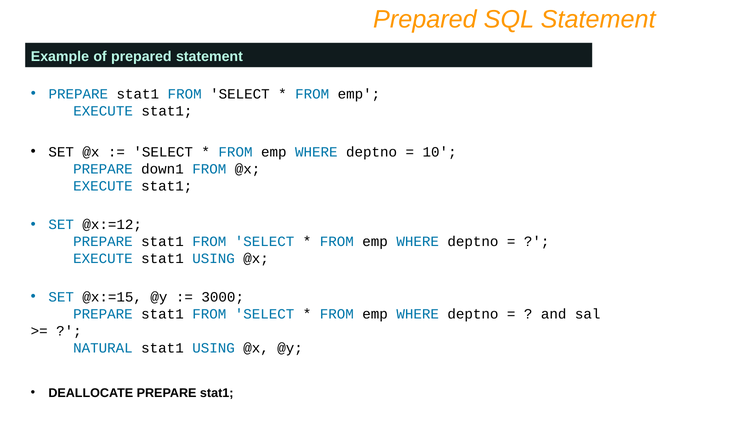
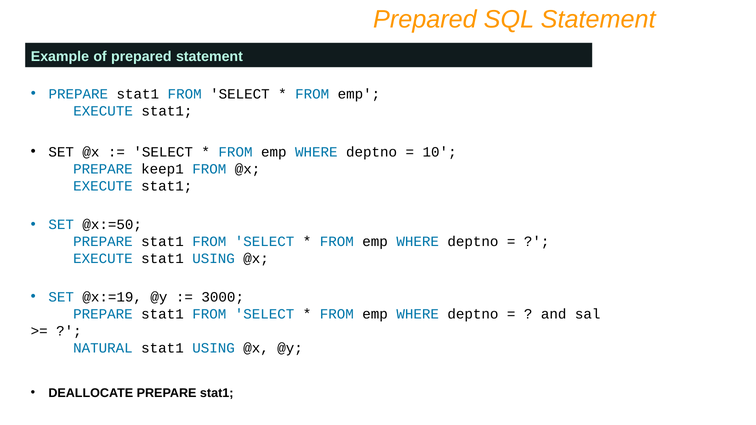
down1: down1 -> keep1 (162, 169)
@x:=12: @x:=12 -> @x:=50 (112, 225)
@x:=15: @x:=15 -> @x:=19 (112, 297)
